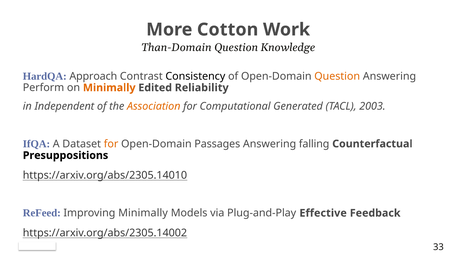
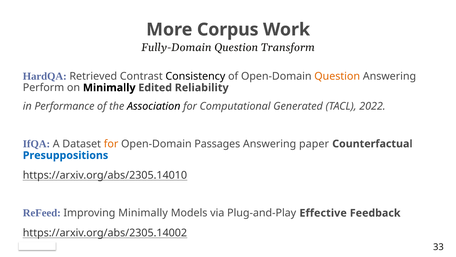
Cotton: Cotton -> Corpus (228, 30)
Than-Domain: Than-Domain -> Fully-Domain (176, 47)
Knowledge: Knowledge -> Transform (288, 47)
Approach: Approach -> Retrieved (93, 76)
Minimally colour: orange -> black (109, 88)
Independent: Independent -> Performance (64, 106)
Association colour: orange -> black (154, 106)
2003: 2003 -> 2022 (372, 106)
falling: falling -> paper (314, 144)
Presuppositions colour: black -> blue (66, 155)
